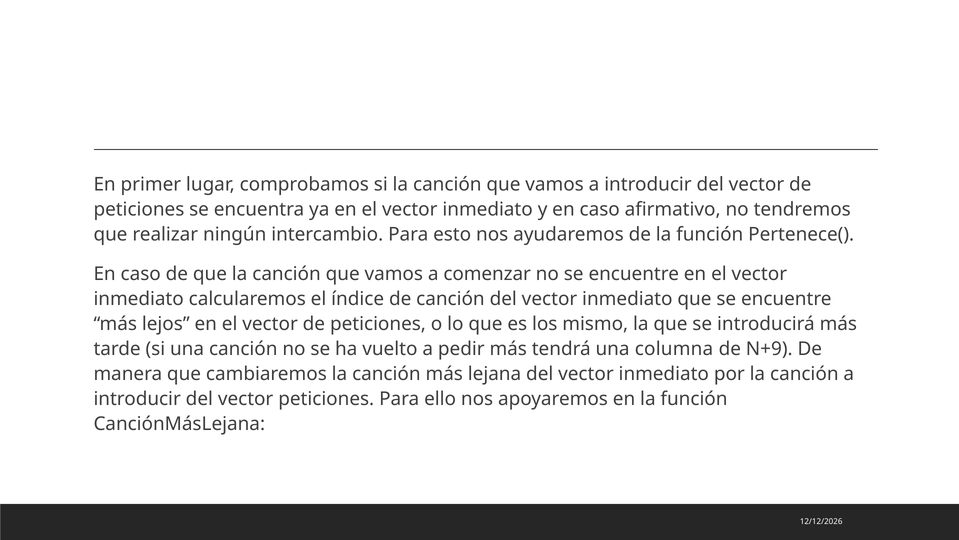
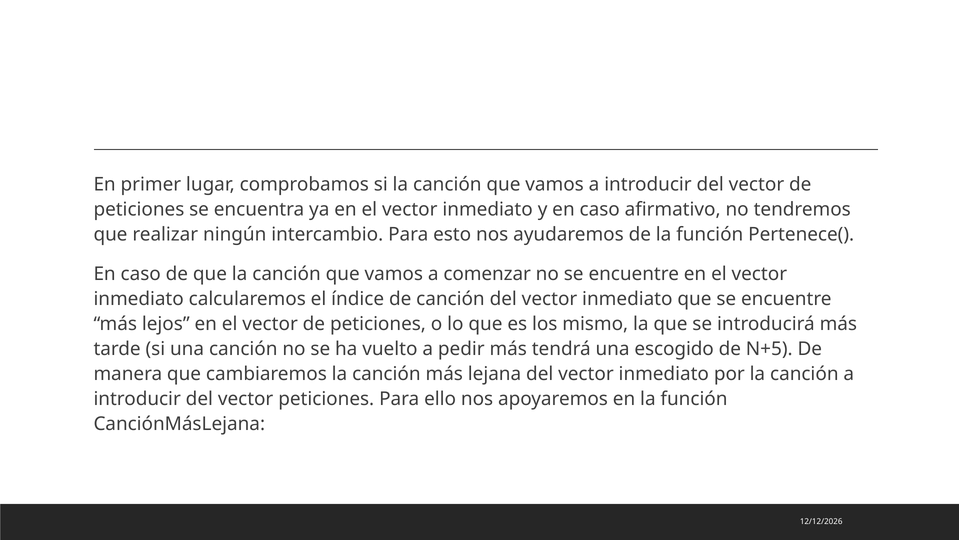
columna: columna -> escogido (674, 349)
N+9: N+9 -> N+5 (769, 349)
